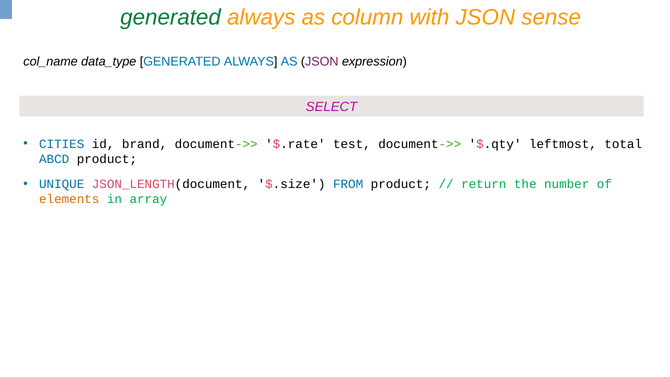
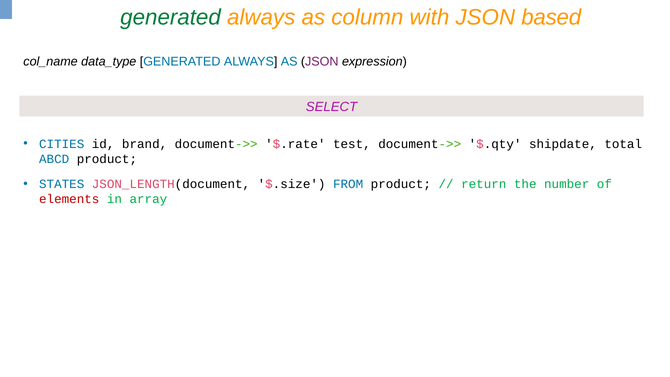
sense: sense -> based (551, 17)
leftmost: leftmost -> shipdate (563, 144)
UNIQUE: UNIQUE -> STATES (62, 184)
elements colour: orange -> red (69, 199)
